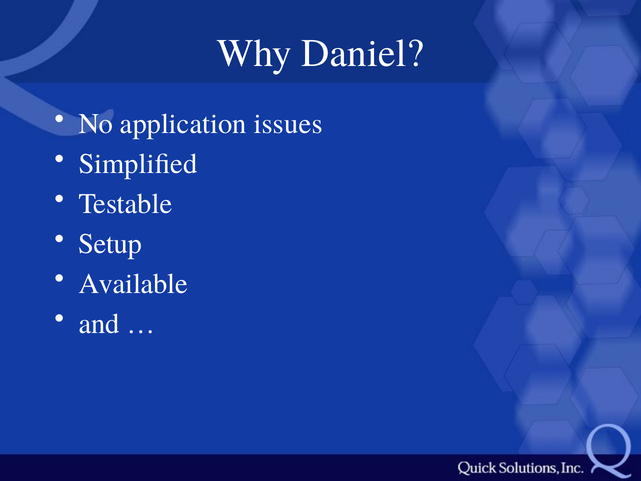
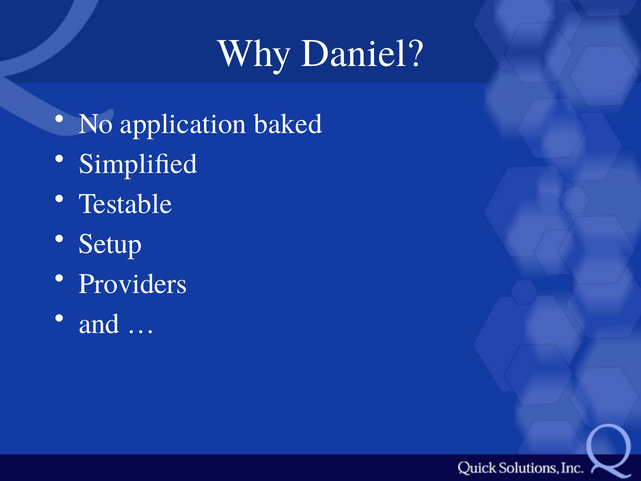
issues: issues -> baked (288, 124)
Available: Available -> Providers (133, 284)
